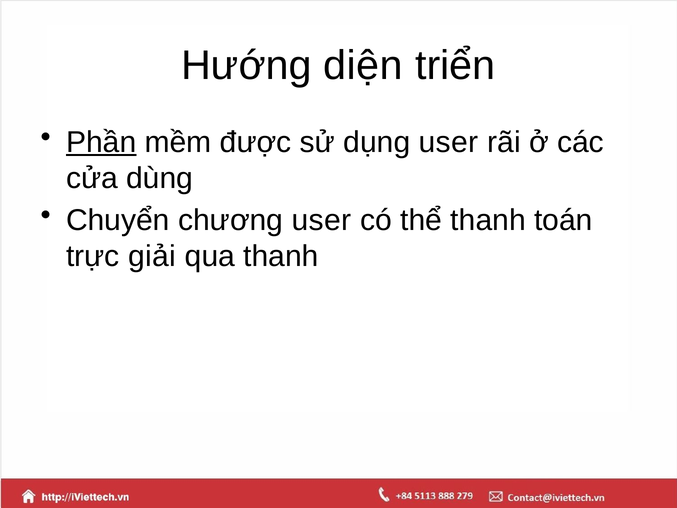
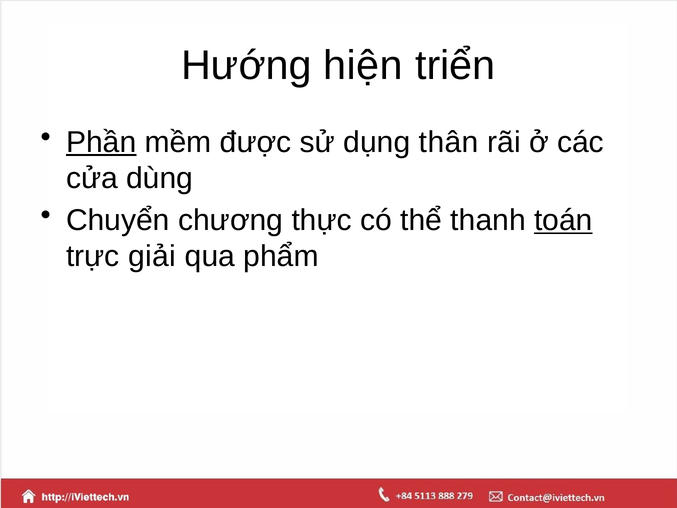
diện: diện -> hiện (363, 66)
dụng user: user -> thân (449, 142)
chương user: user -> thực (322, 220)
toán underline: none -> present (563, 220)
qua thanh: thanh -> phẩm (281, 256)
